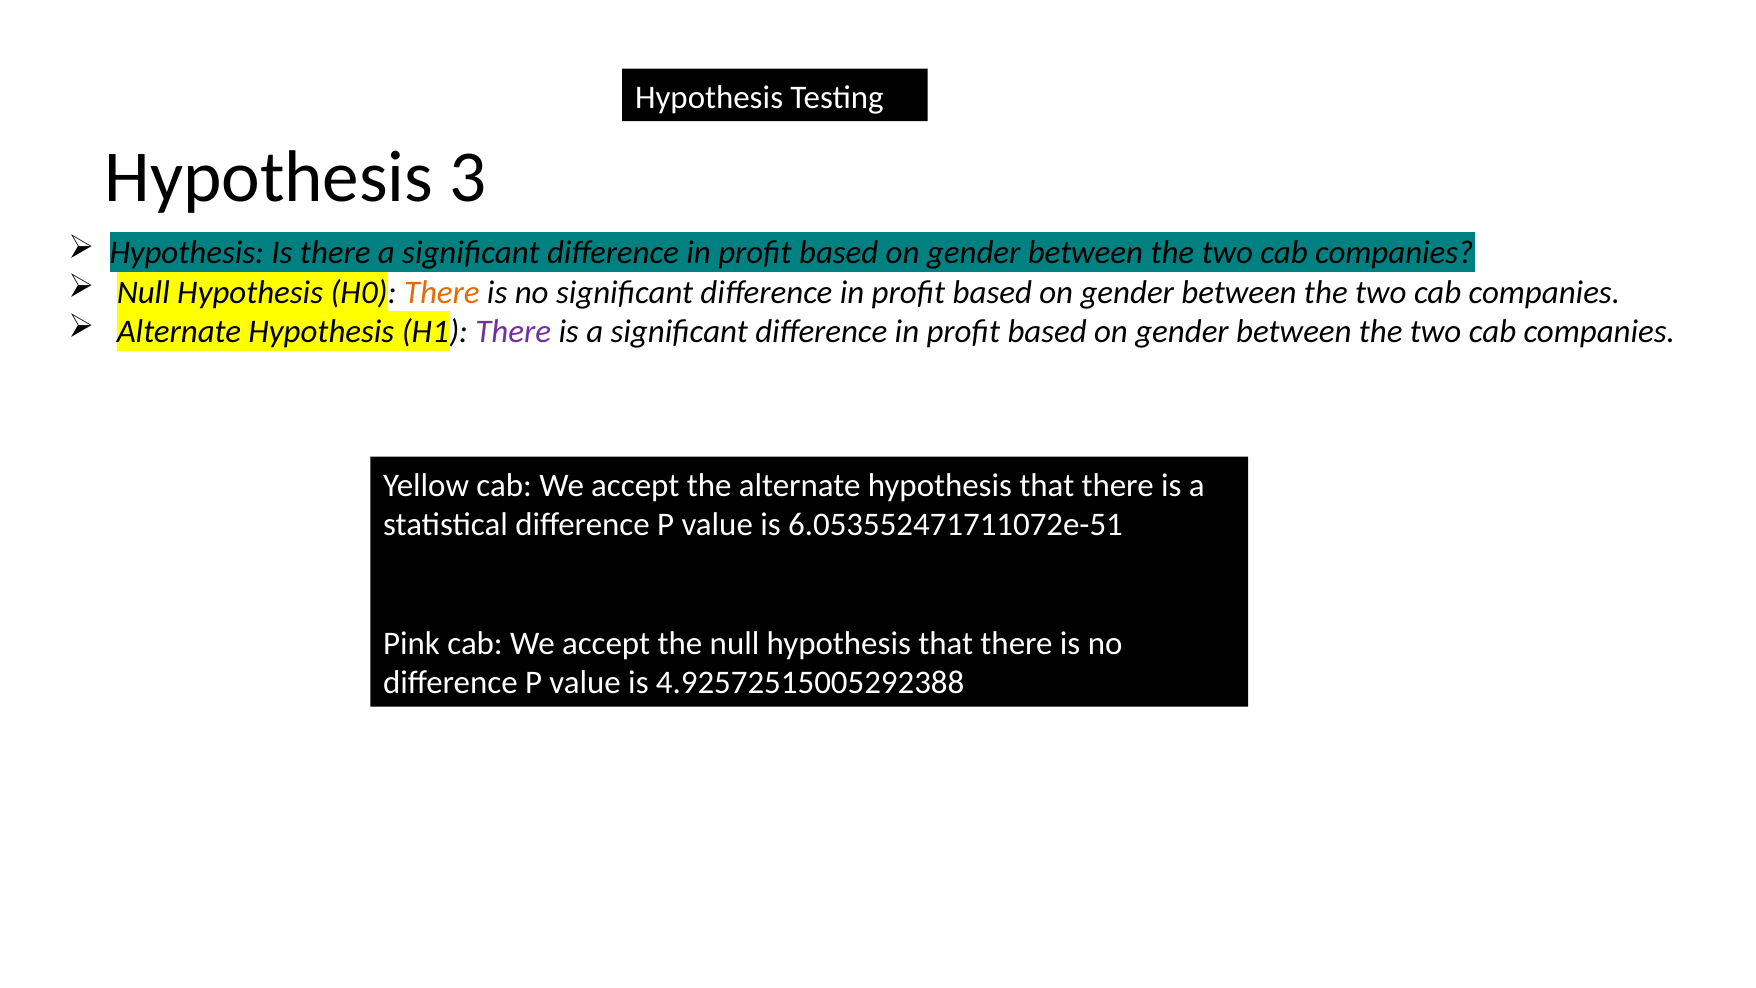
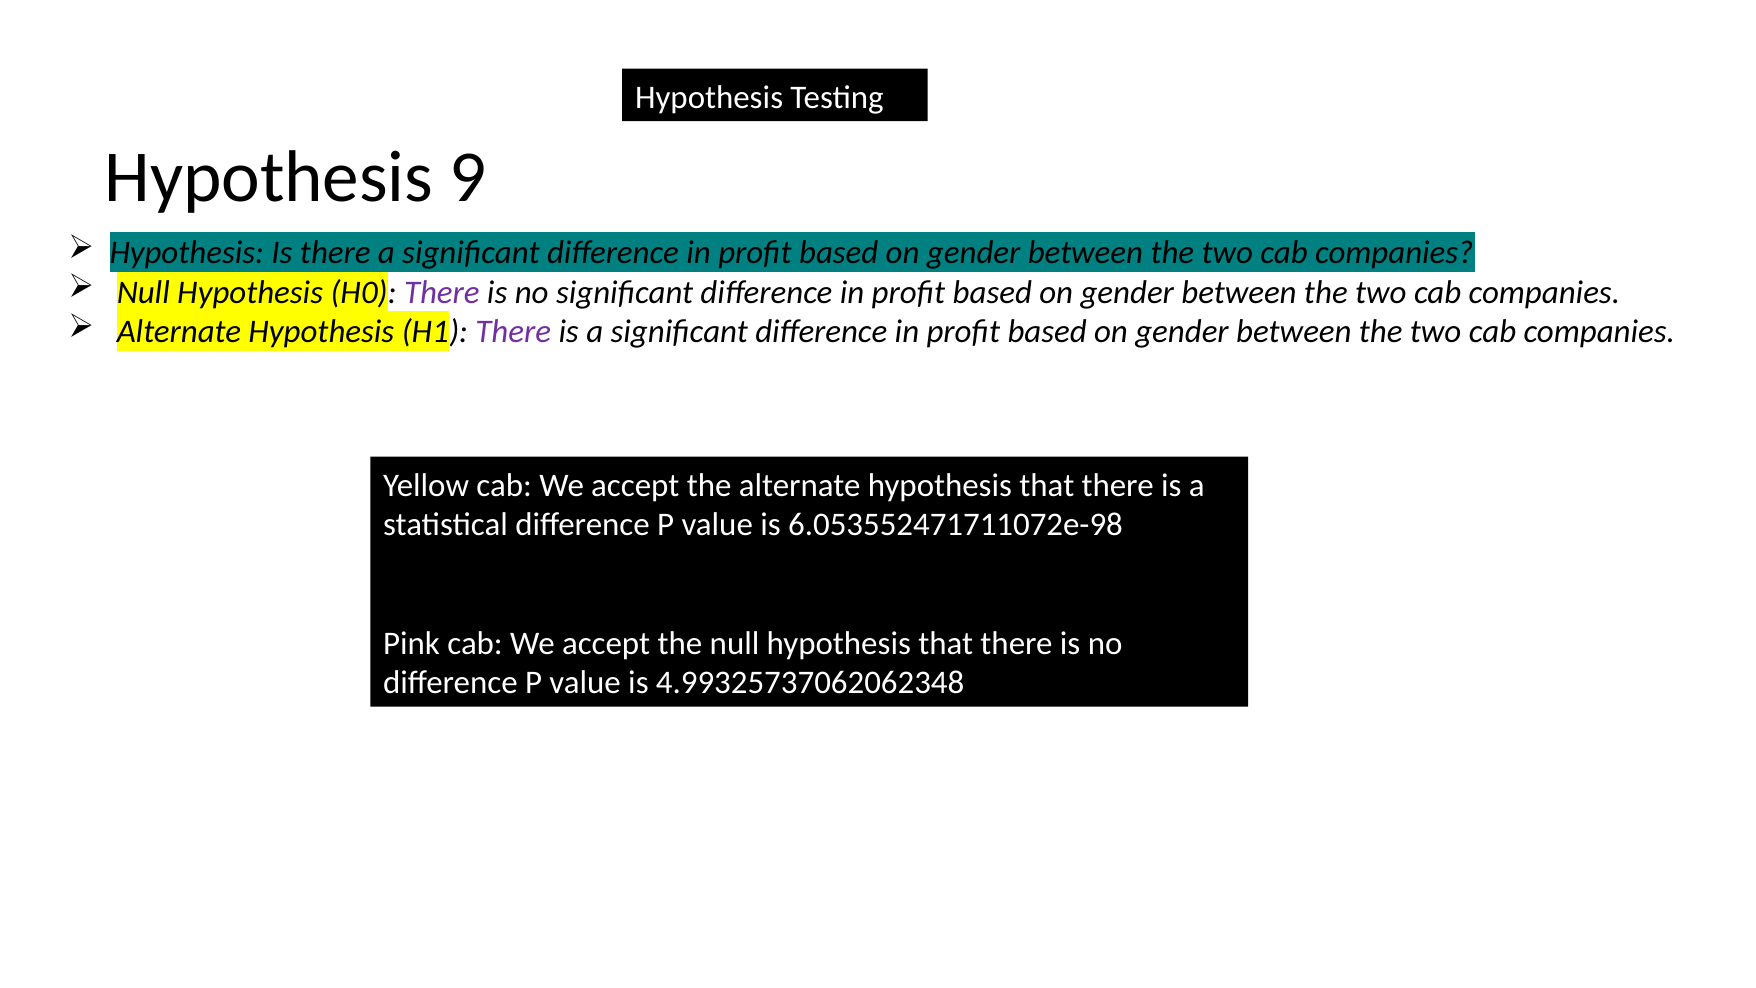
3: 3 -> 9 (468, 178)
There colour: orange -> purple (442, 292)
6.053552471711072e-51: 6.053552471711072e-51 -> 6.053552471711072e-98 (956, 525)
4.92572515005292388: 4.92572515005292388 -> 4.99325737062062348 (810, 683)
